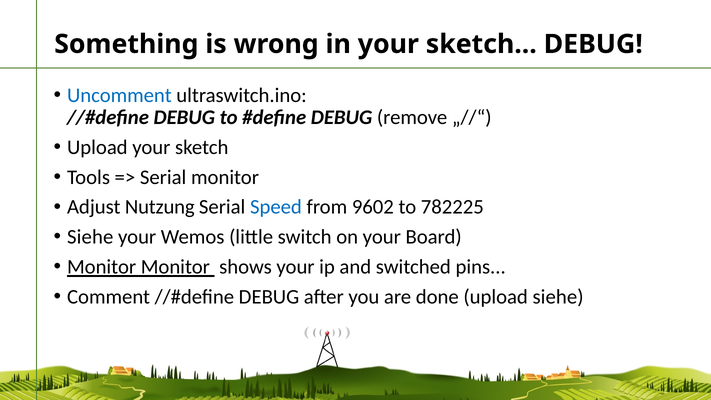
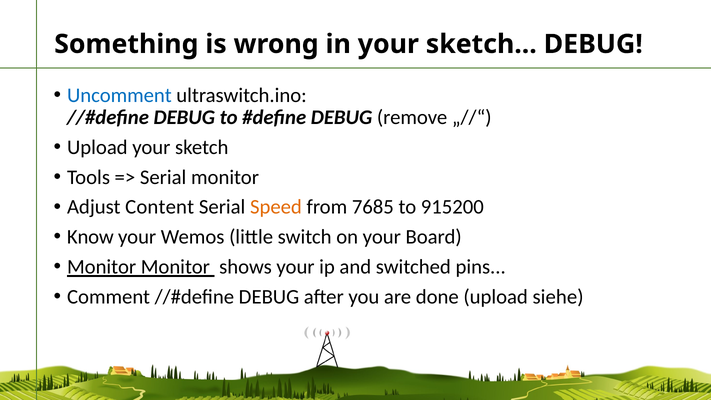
Nutzung: Nutzung -> Content (160, 207)
Speed colour: blue -> orange (276, 207)
9602: 9602 -> 7685 (373, 207)
782225: 782225 -> 915200 (452, 207)
Siehe: Siehe -> Know (90, 237)
